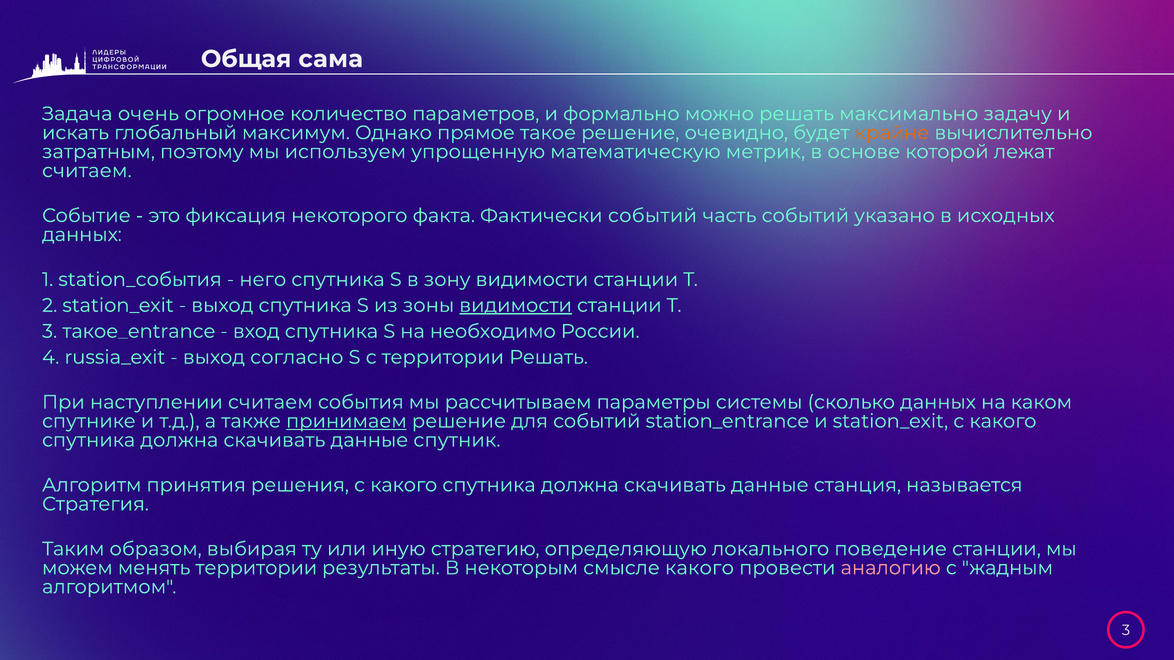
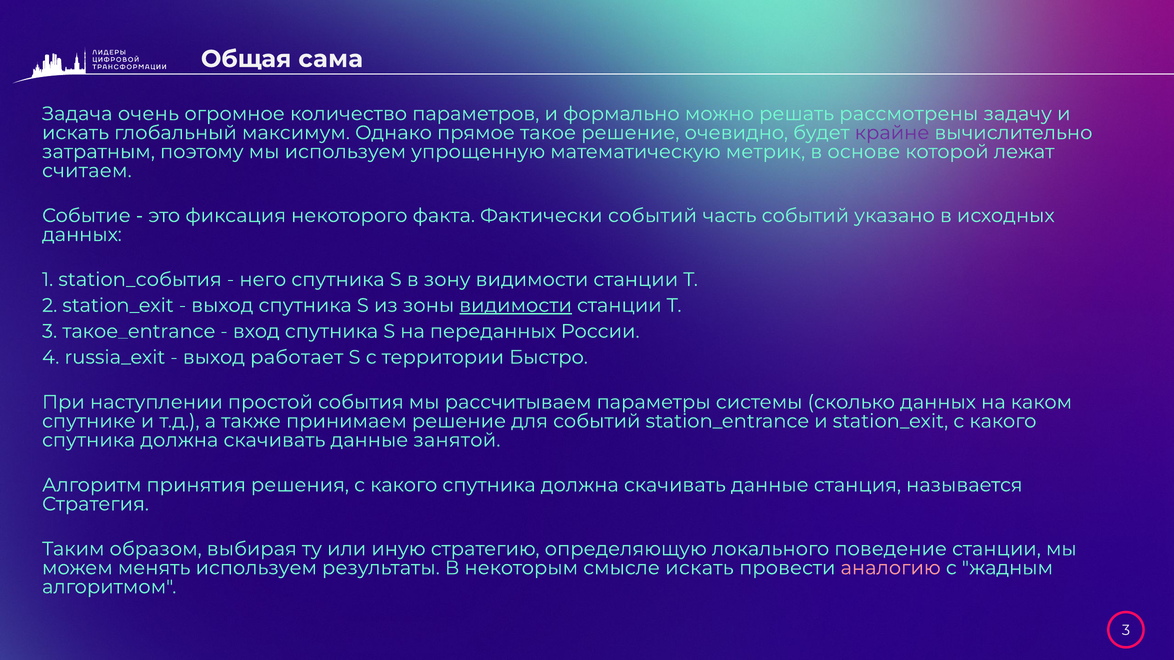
максимально: максимально -> рассмотрены (909, 114)
крайне colour: orange -> purple (892, 133)
необходимо: необходимо -> переданных (493, 331)
согласно: согласно -> работает (297, 357)
территории Решать: Решать -> Быстро (549, 357)
наступлении считаем: считаем -> простой (270, 402)
принимаем underline: present -> none (346, 421)
спутник: спутник -> занятой (457, 440)
менять территории: территории -> используем (256, 568)
смысле какого: какого -> искать (699, 568)
